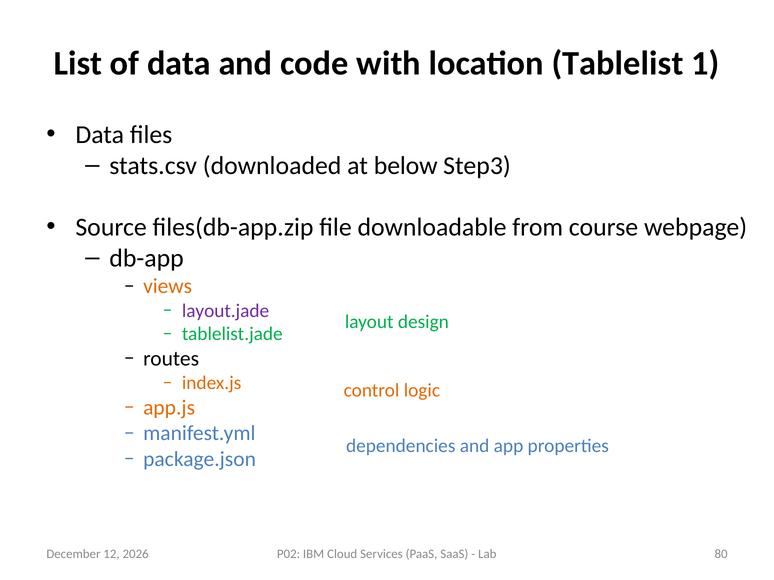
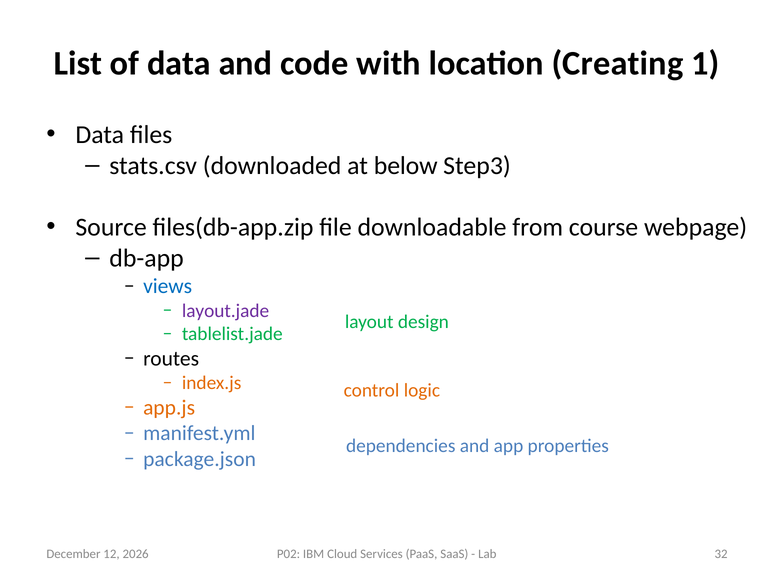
Tablelist: Tablelist -> Creating (617, 64)
views colour: orange -> blue (168, 287)
80: 80 -> 32 (721, 554)
